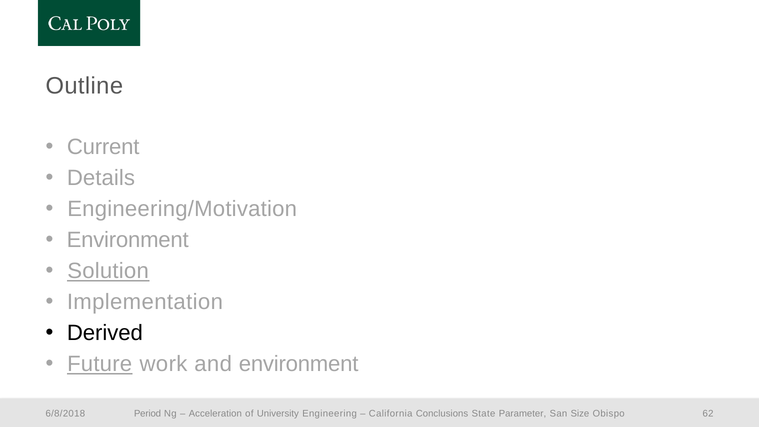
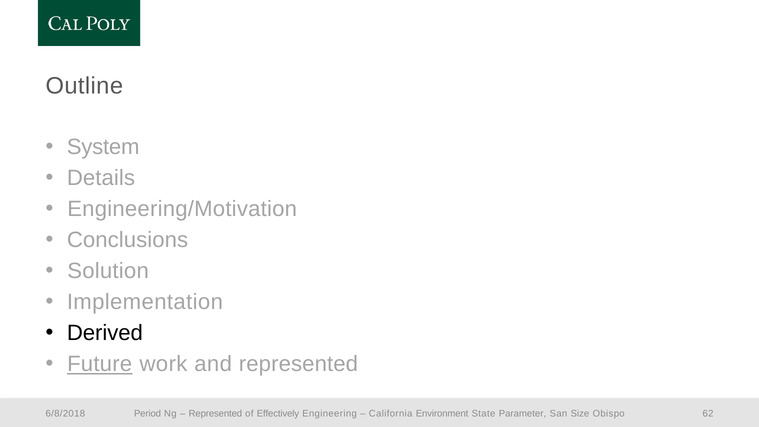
Current: Current -> System (103, 147)
Environment: Environment -> Conclusions (128, 240)
Solution underline: present -> none (108, 271)
and environment: environment -> represented (298, 364)
Acceleration: Acceleration -> Represented (215, 414)
University: University -> Effectively (278, 414)
Conclusions: Conclusions -> Environment (442, 414)
